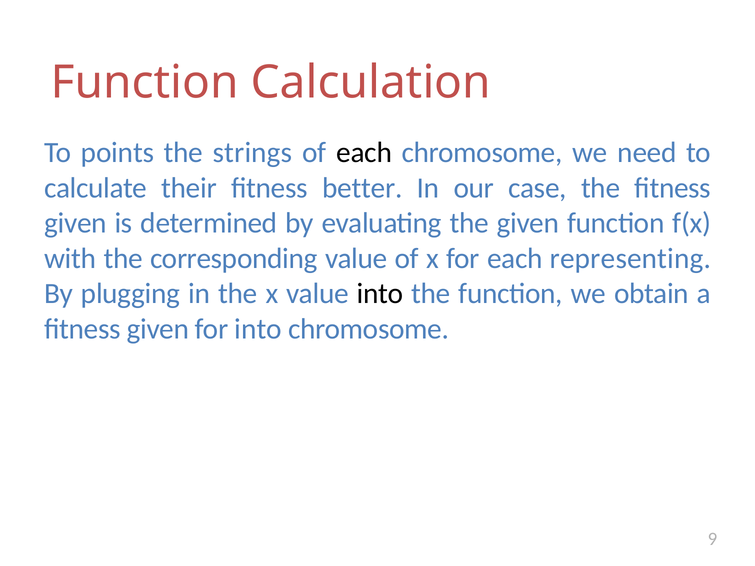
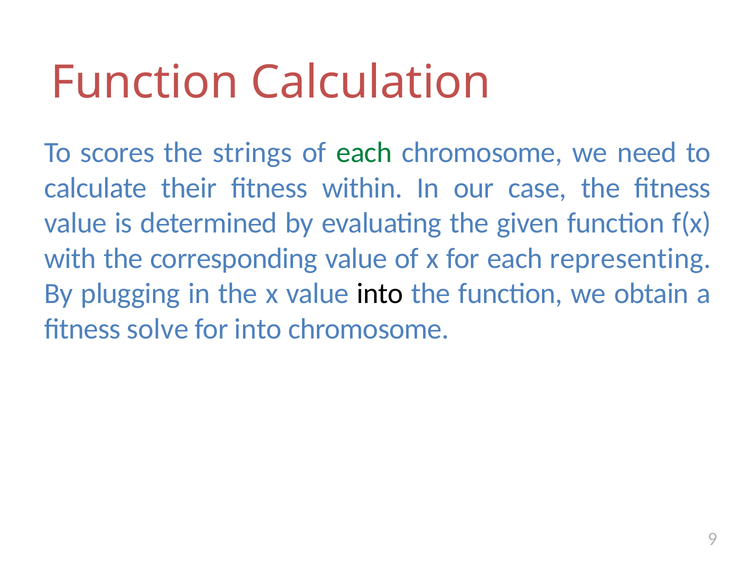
points: points -> scores (118, 153)
each colour: black -> green (364, 153)
better: better -> within (362, 188)
given: given -> value (75, 223)
given: given -> solve (158, 329)
